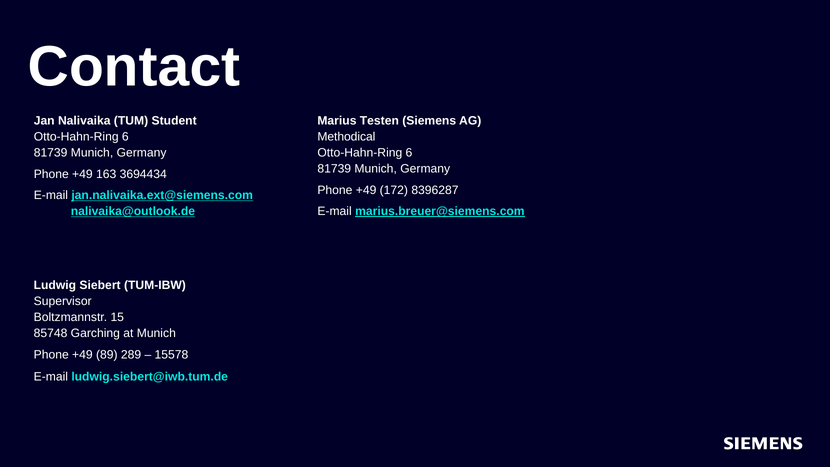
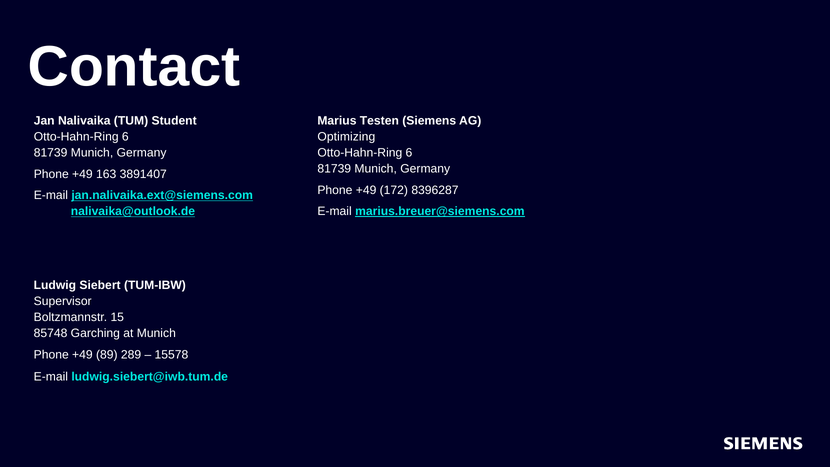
Methodical: Methodical -> Optimizing (346, 137)
3694434: 3694434 -> 3891407 (143, 174)
